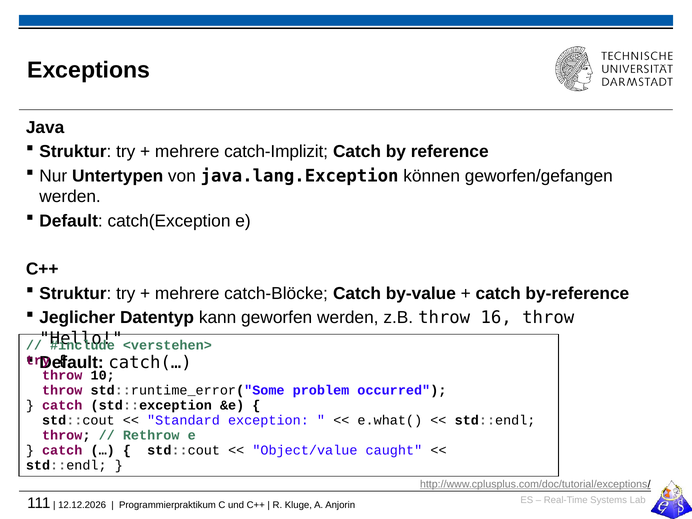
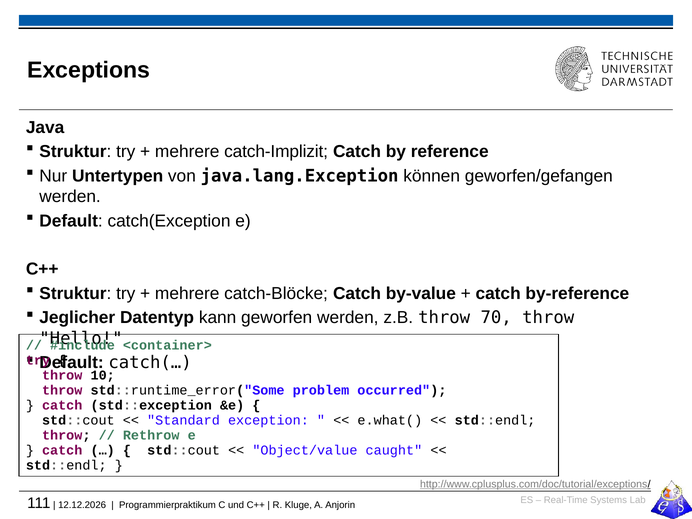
16: 16 -> 70 (496, 318)
<verstehen>: <verstehen> -> <container> (167, 345)
